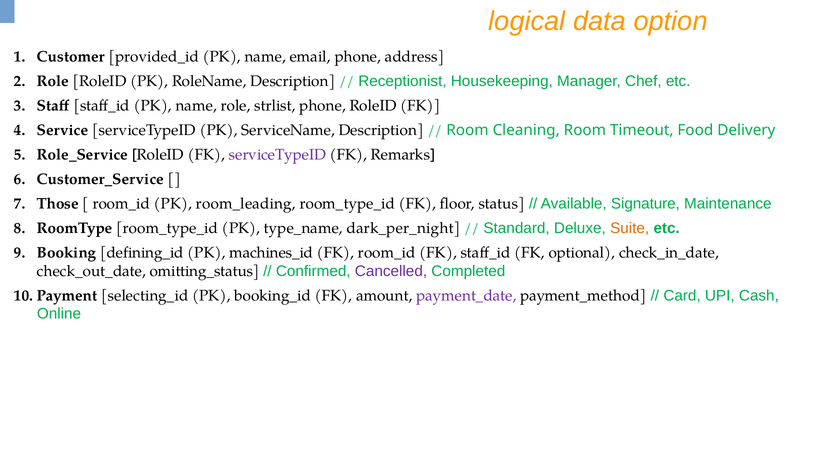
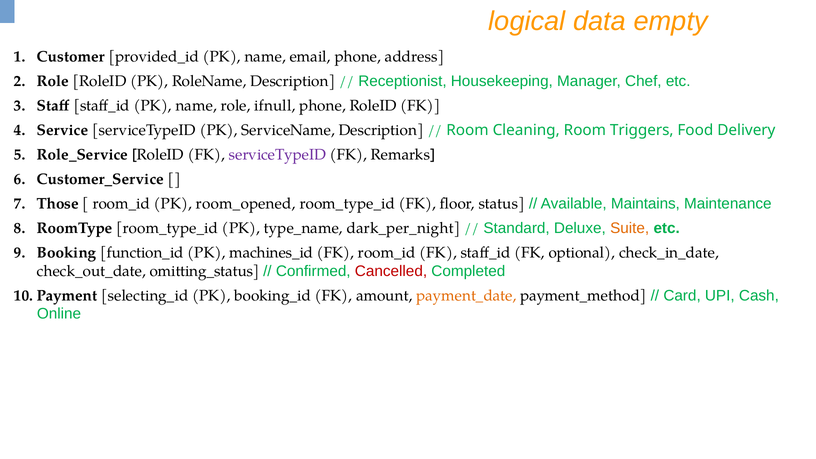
option: option -> empty (671, 21)
strlist: strlist -> ifnull (275, 106)
Timeout: Timeout -> Triggers (642, 130)
room_leading: room_leading -> room_opened (246, 204)
Signature: Signature -> Maintains (645, 204)
defining_id: defining_id -> function_id (142, 253)
Cancelled colour: purple -> red (391, 271)
payment_date colour: purple -> orange (466, 296)
